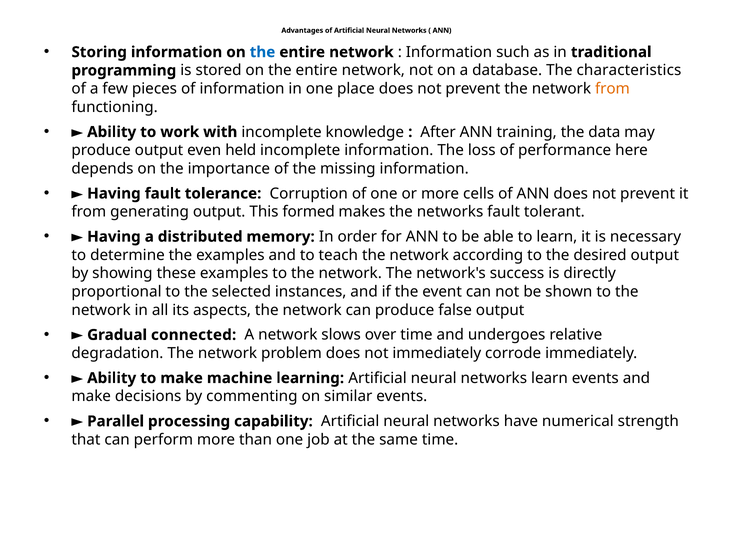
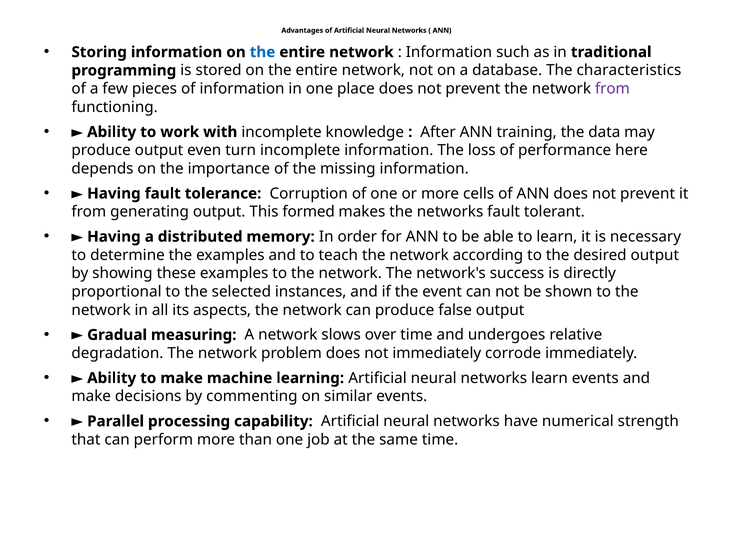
from colour: orange -> purple (612, 89)
held: held -> turn (241, 150)
connected: connected -> measuring (194, 335)
